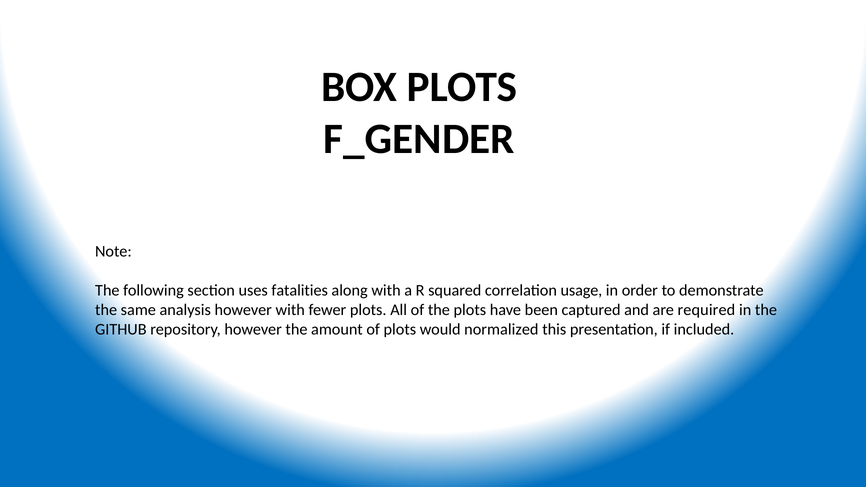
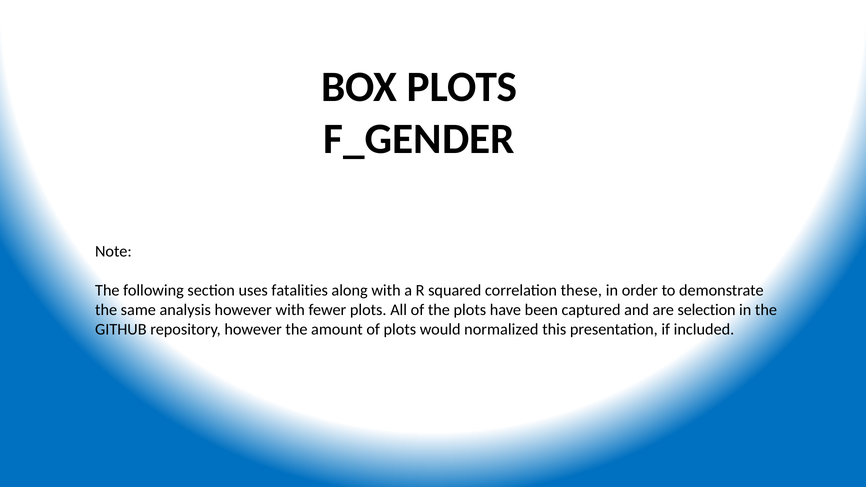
usage: usage -> these (581, 290)
required: required -> selection (707, 310)
